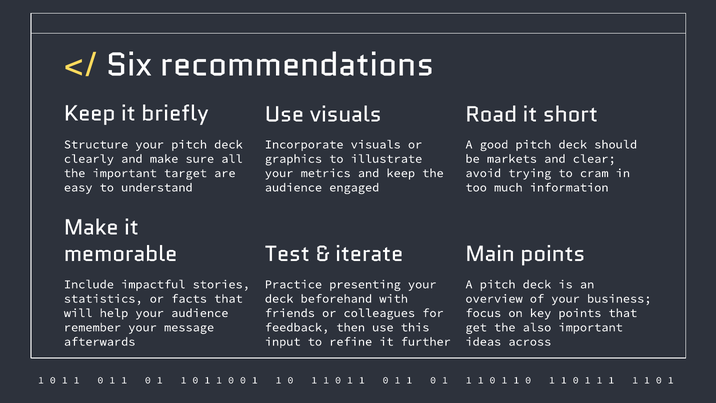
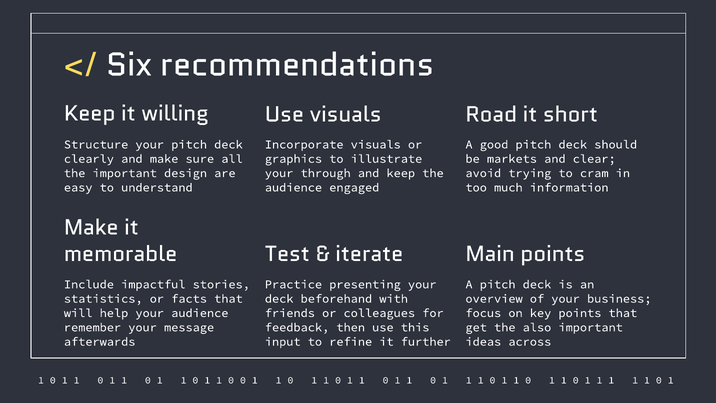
briefly: briefly -> willing (175, 114)
target: target -> design (186, 173)
metrics: metrics -> through (326, 173)
